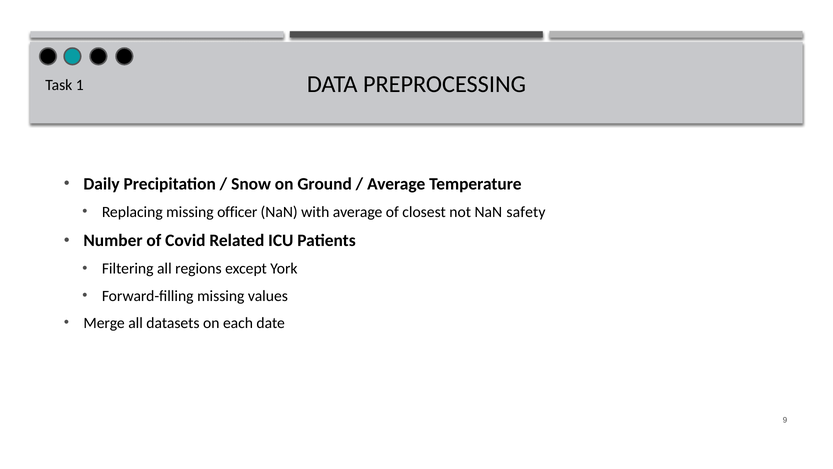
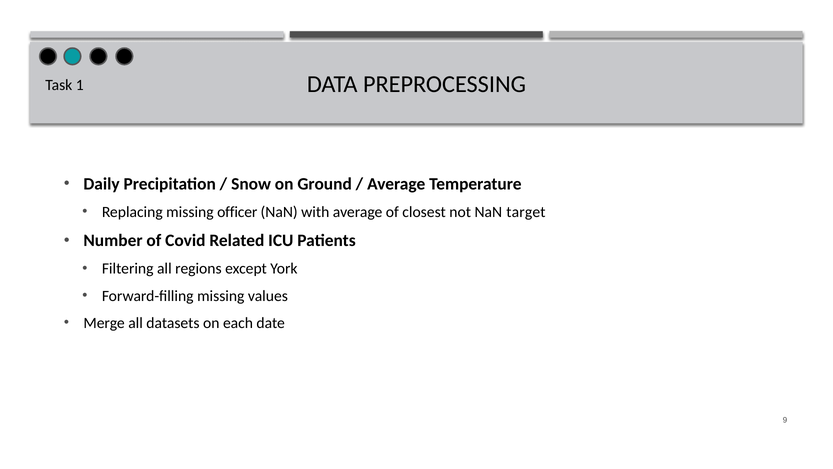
safety: safety -> target (526, 212)
